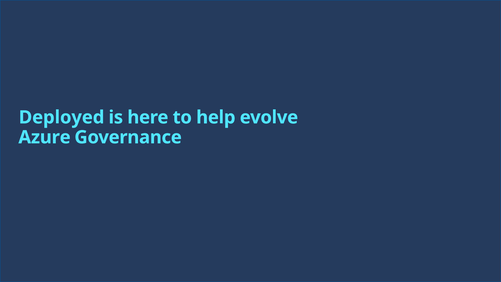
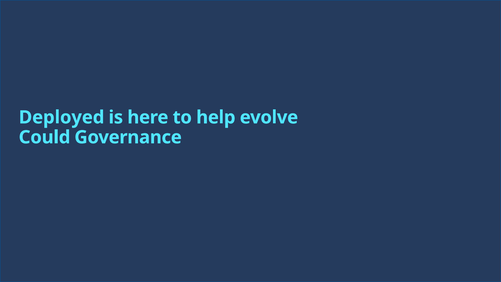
Azure: Azure -> Could (45, 137)
